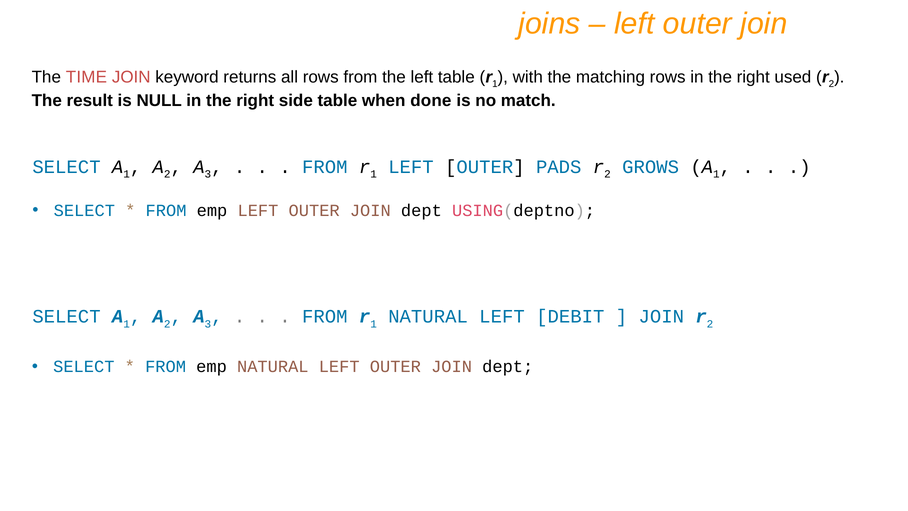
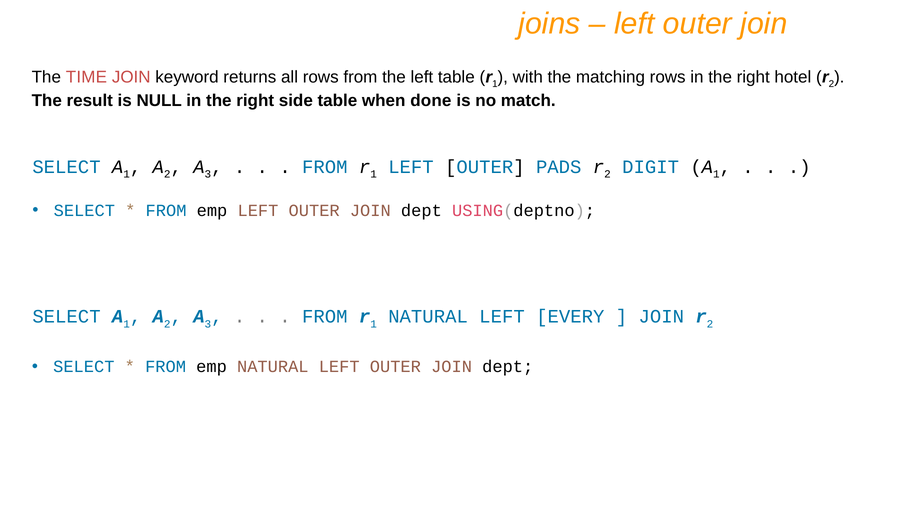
used: used -> hotel (793, 77)
GROWS: GROWS -> DIGIT (651, 167)
DEBIT: DEBIT -> EVERY (570, 316)
